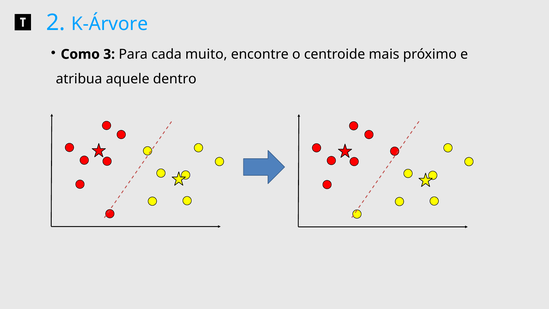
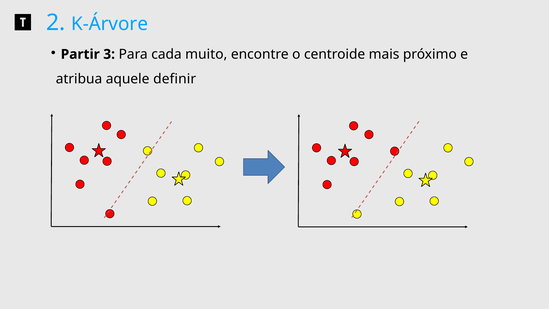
Como: Como -> Partir (80, 54)
dentro: dentro -> definir (175, 79)
